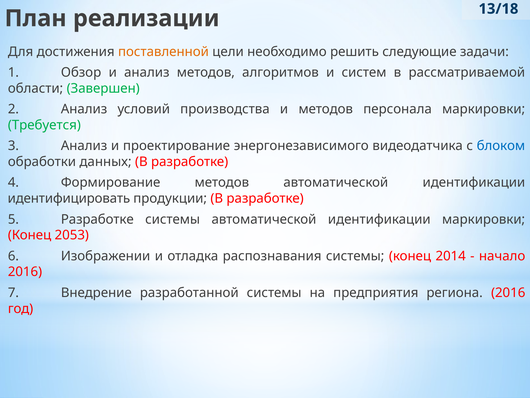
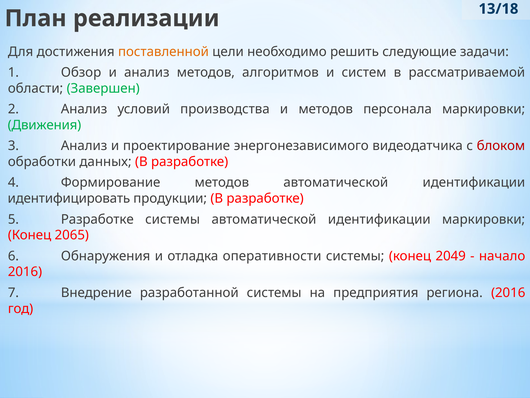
Требуется: Требуется -> Движения (44, 125)
блоком colour: blue -> red (501, 146)
2053: 2053 -> 2065 (72, 235)
Изображении: Изображении -> Обнаружения (106, 256)
распознавания: распознавания -> оперативности (272, 256)
2014: 2014 -> 2049 (451, 256)
